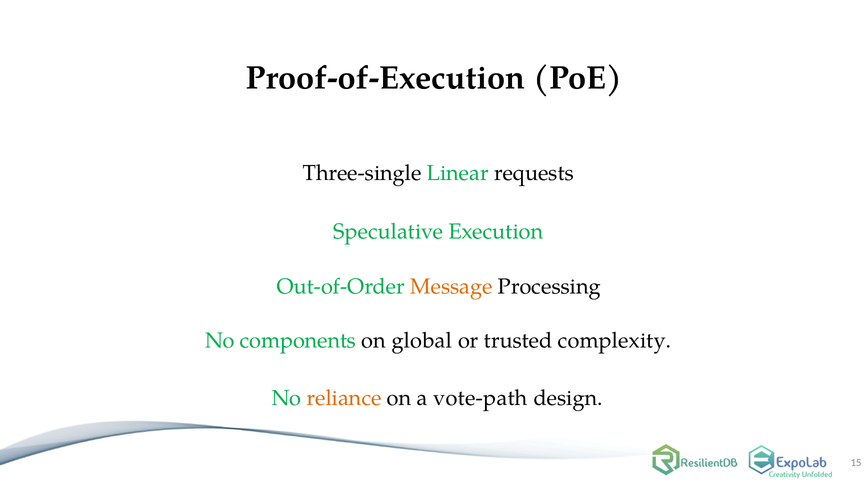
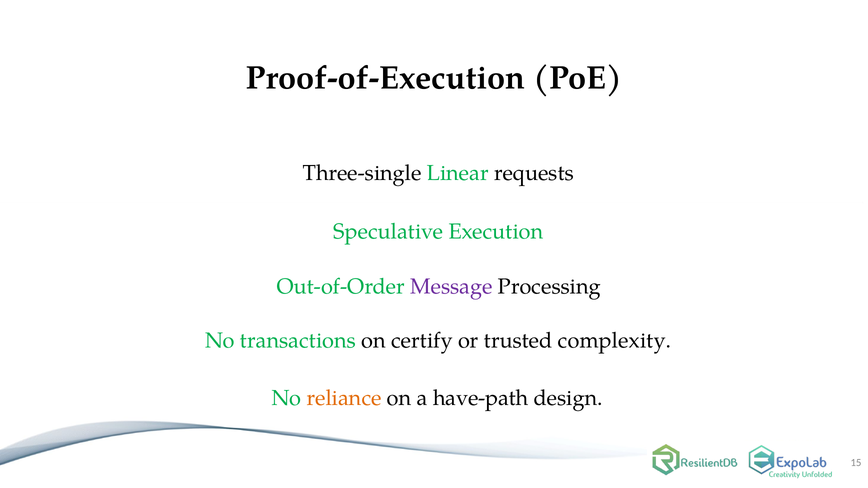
Message colour: orange -> purple (452, 287)
components: components -> transactions (298, 341)
global: global -> certify (422, 341)
vote-path: vote-path -> have-path (481, 398)
